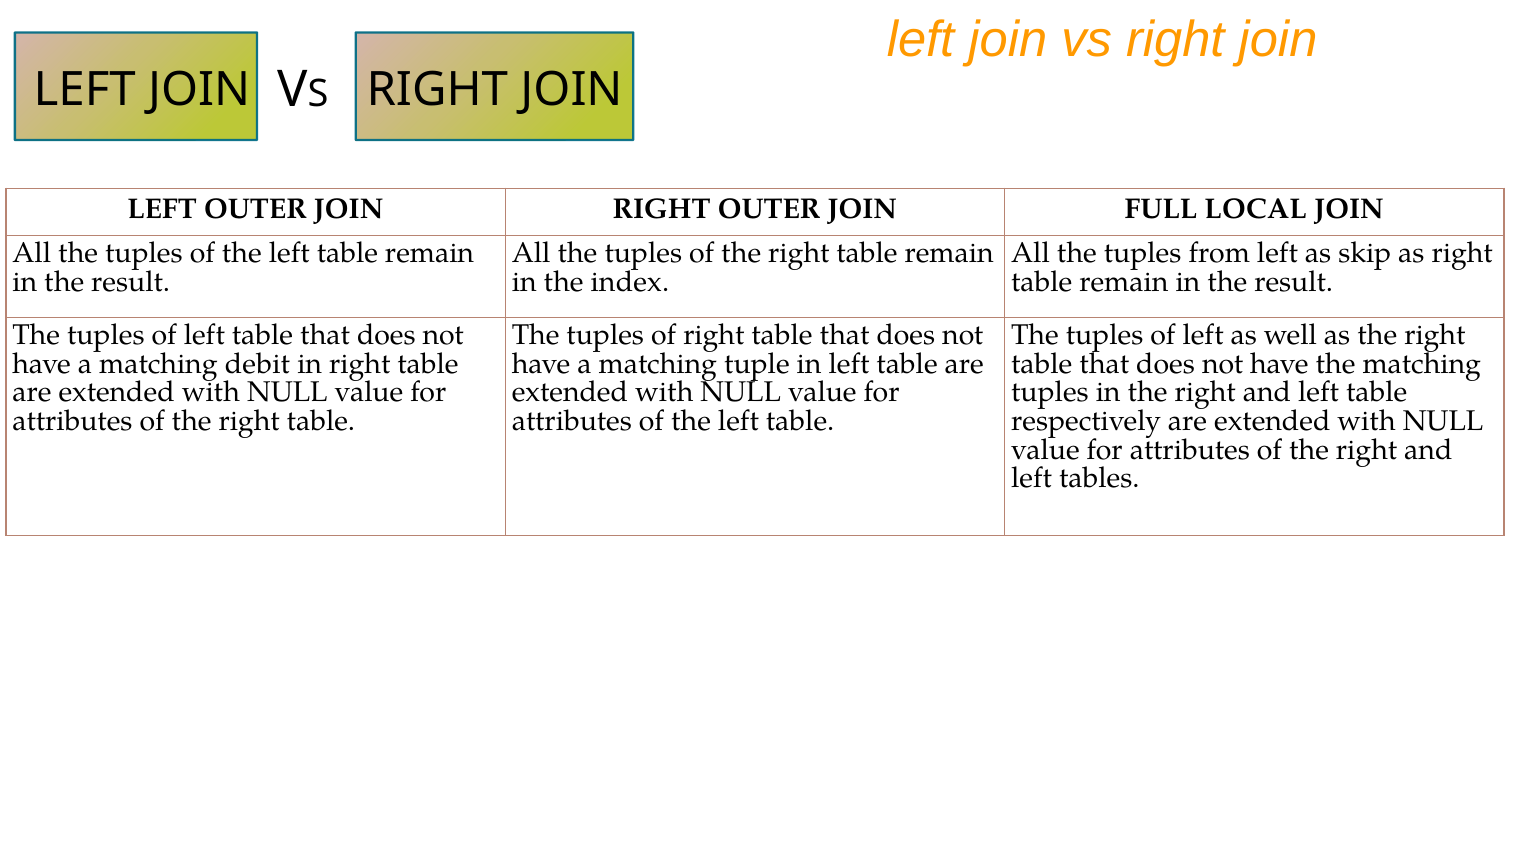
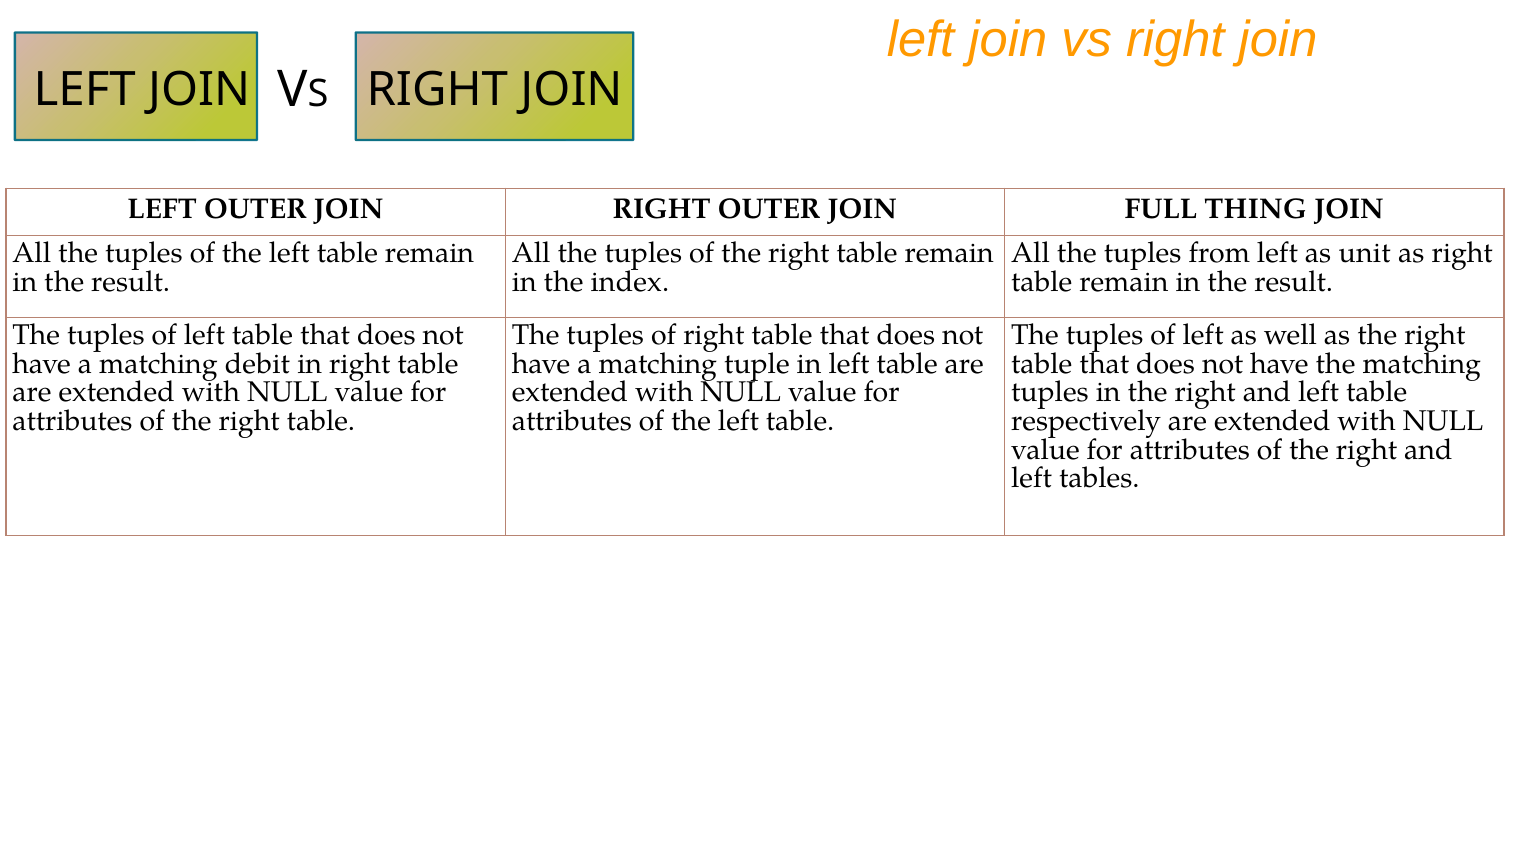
LOCAL: LOCAL -> THING (1256, 209)
skip: skip -> unit (1365, 254)
